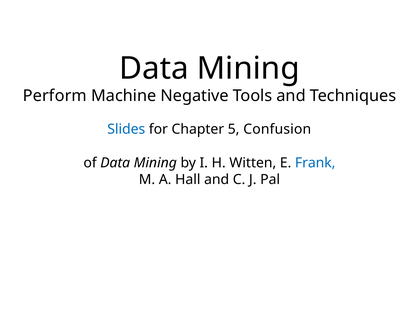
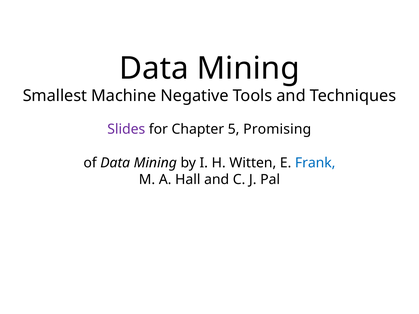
Perform: Perform -> Smallest (55, 96)
Slides colour: blue -> purple (126, 129)
Confusion: Confusion -> Promising (277, 129)
